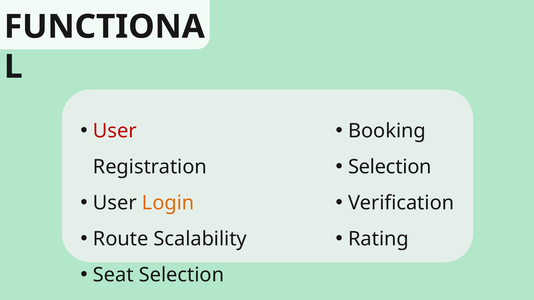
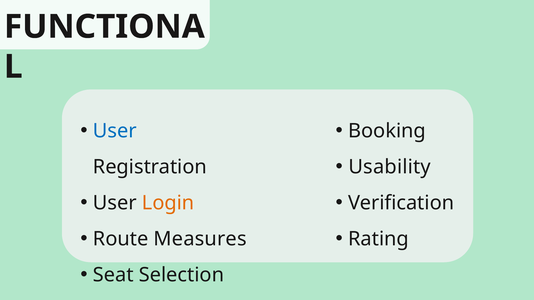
User colour: red -> blue (115, 131)
Selection: Selection -> Usability (390, 167)
Scalability: Scalability -> Measures (200, 239)
